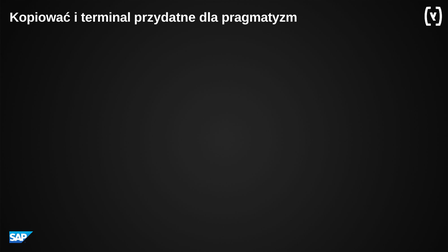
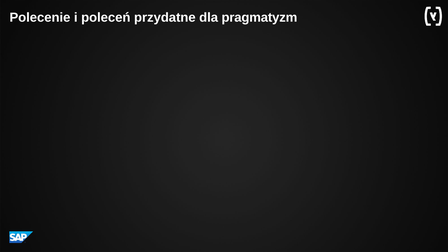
Kopiować: Kopiować -> Polecenie (40, 17)
terminal: terminal -> poleceń (106, 17)
